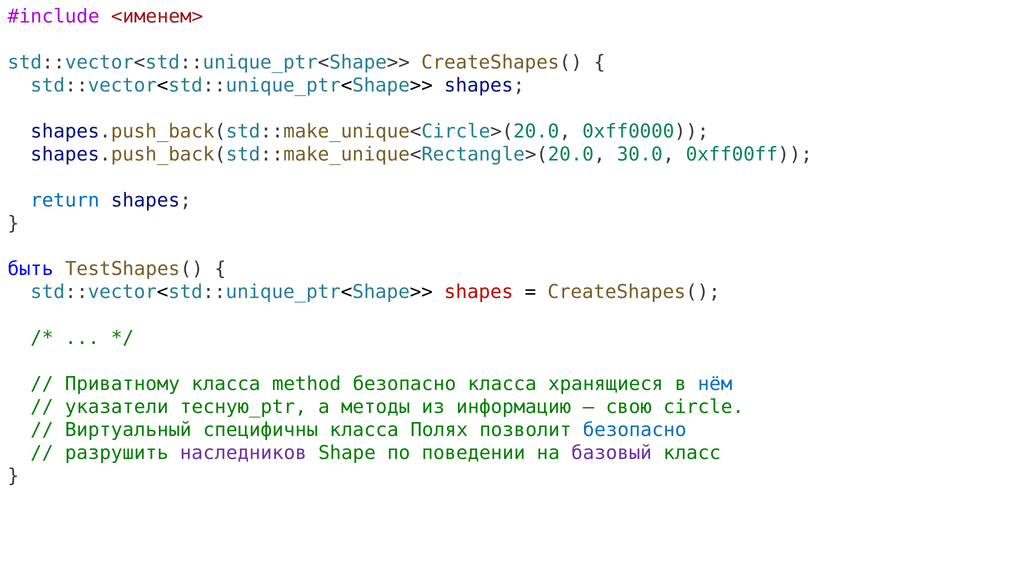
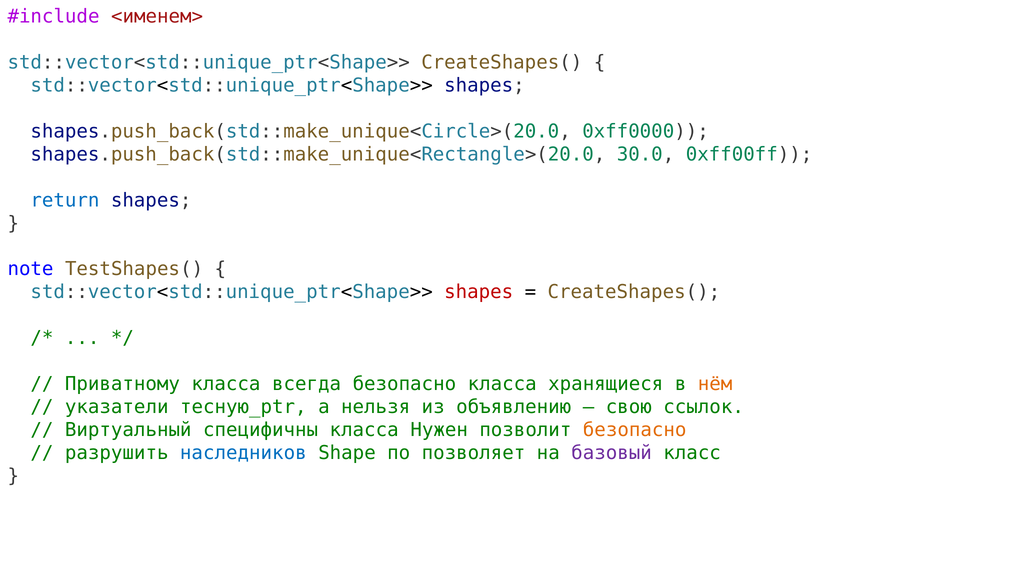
быть: быть -> note (31, 269)
method: method -> всегда (307, 384)
нём colour: blue -> orange (715, 384)
методы: методы -> нельзя (376, 407)
информацию: информацию -> объявлению (514, 407)
circle: circle -> ссылок (704, 407)
Полях: Полях -> Нужен (439, 430)
безопасно colour: blue -> orange (635, 430)
наследников colour: purple -> blue (243, 453)
поведении: поведении -> позволяет (473, 453)
